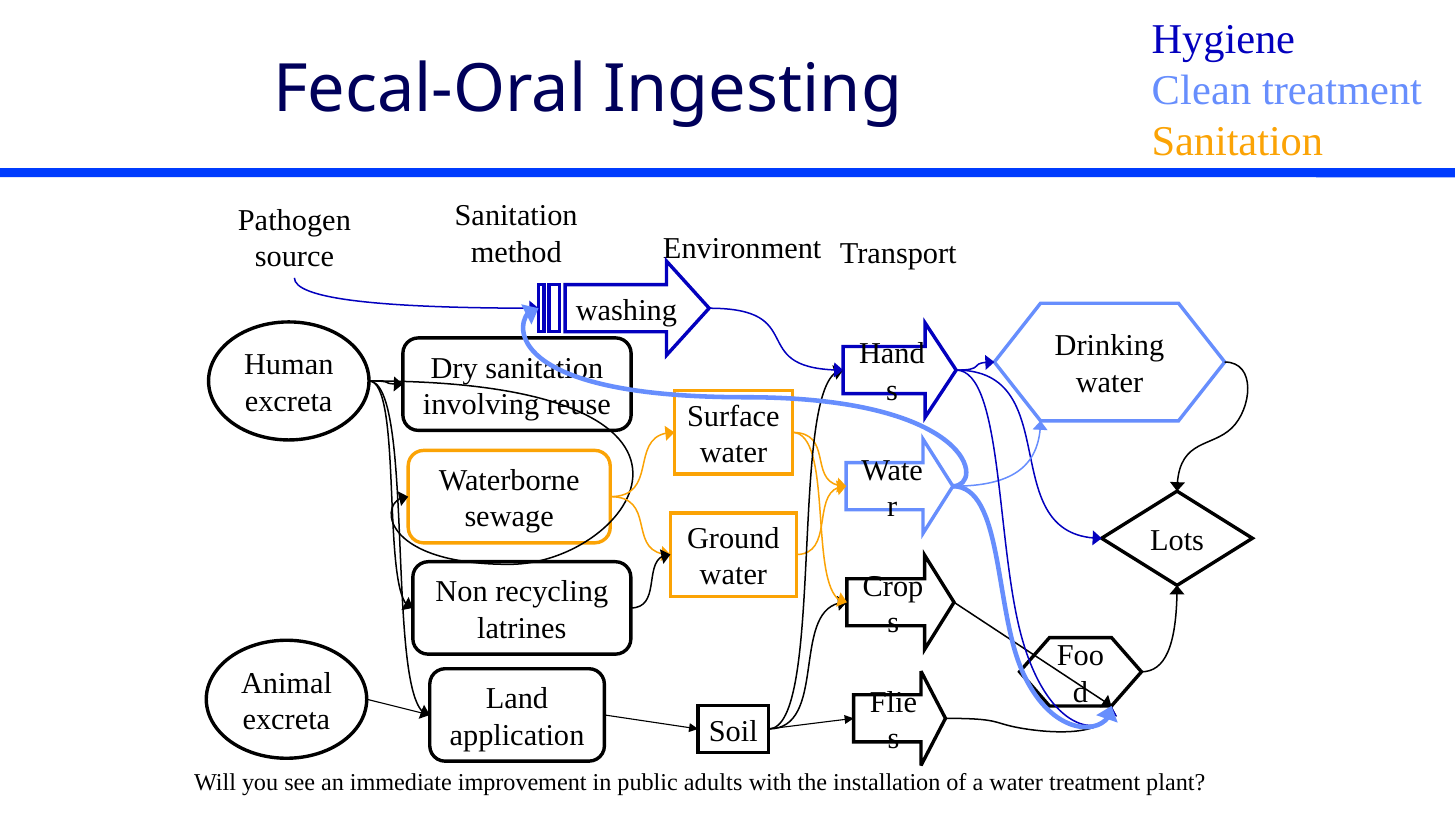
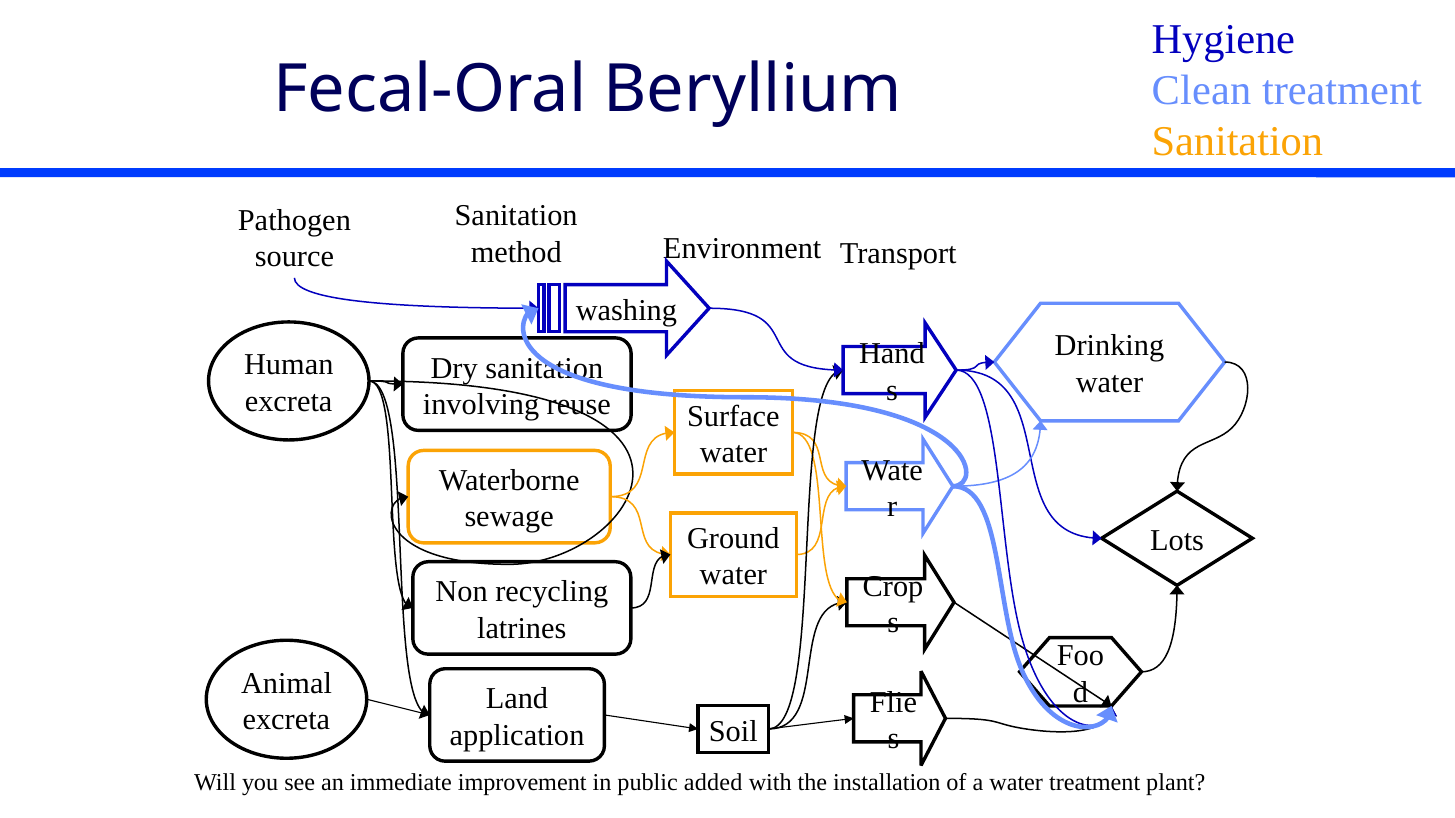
Ingesting: Ingesting -> Beryllium (753, 89)
adults: adults -> added (713, 783)
